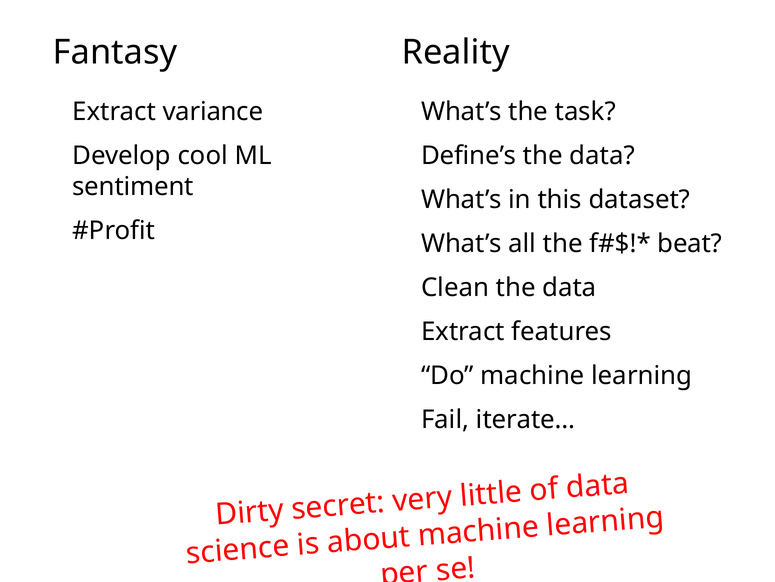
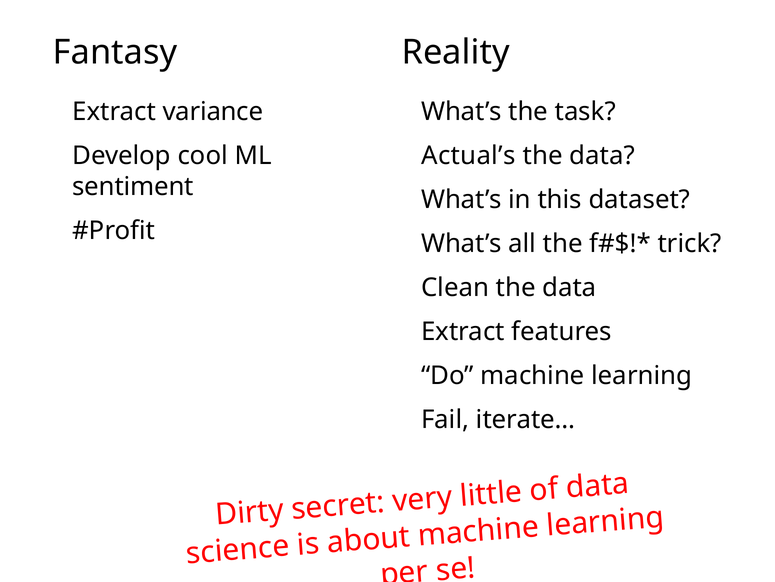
Define’s: Define’s -> Actual’s (468, 156)
beat: beat -> trick (690, 243)
